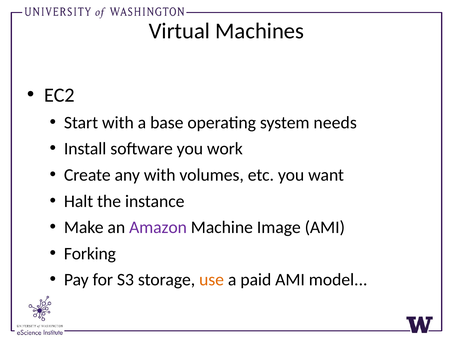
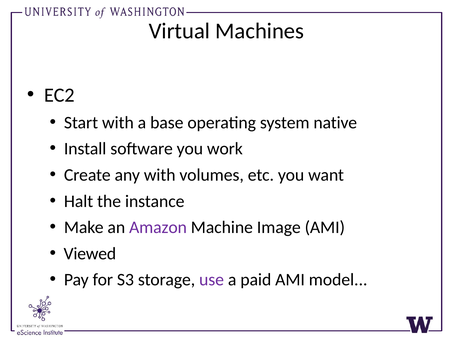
needs: needs -> native (335, 123)
Forking: Forking -> Viewed (90, 253)
use colour: orange -> purple (212, 280)
